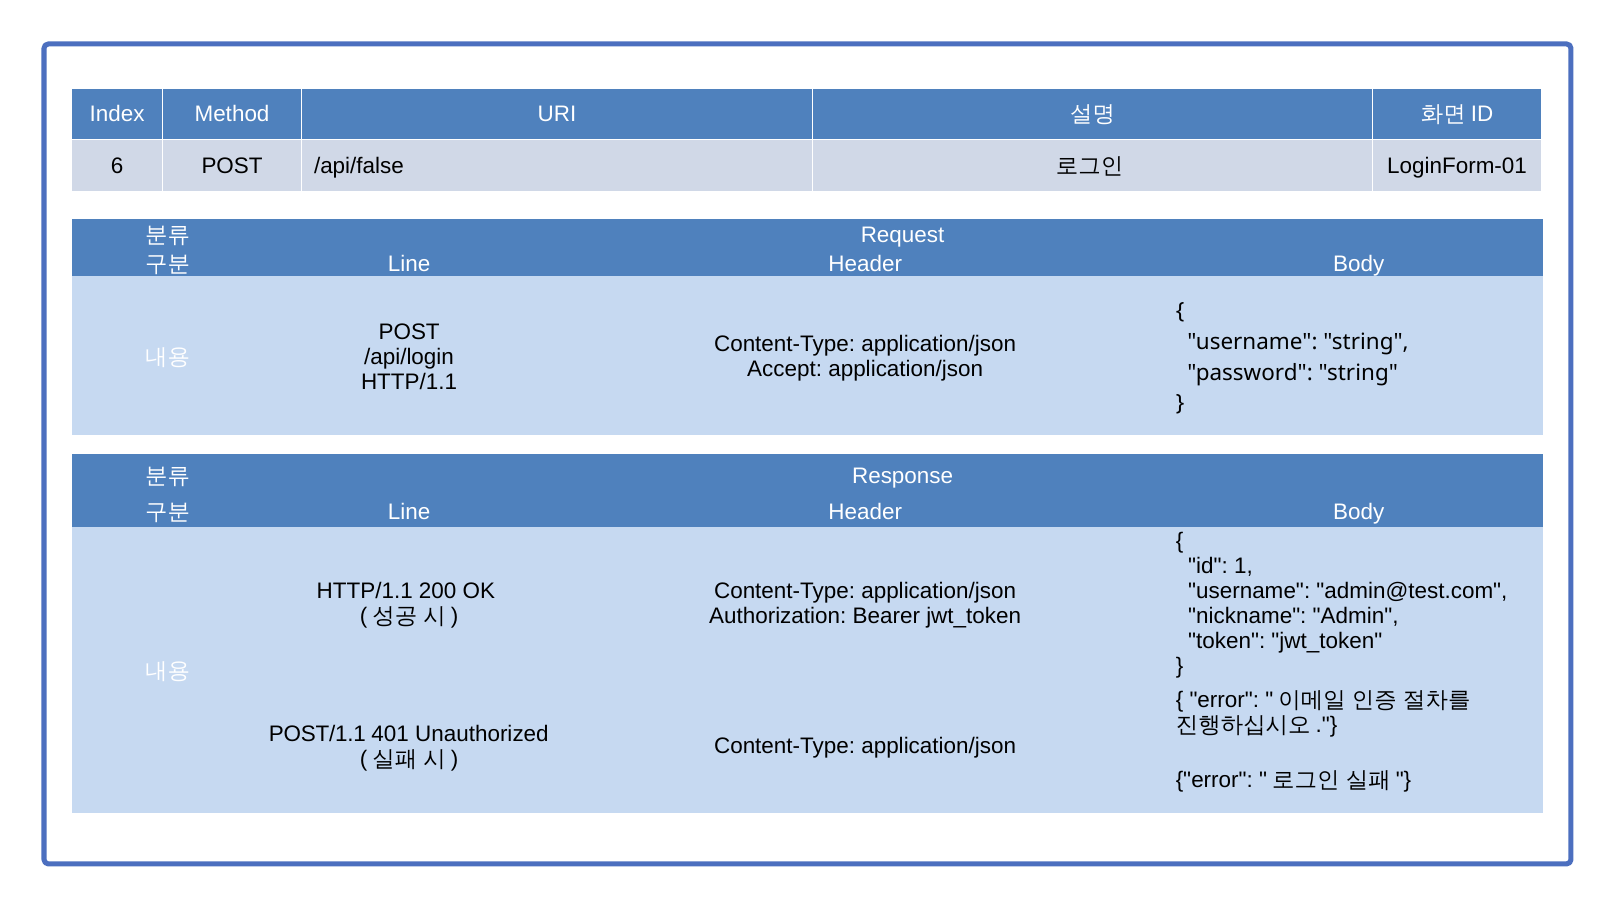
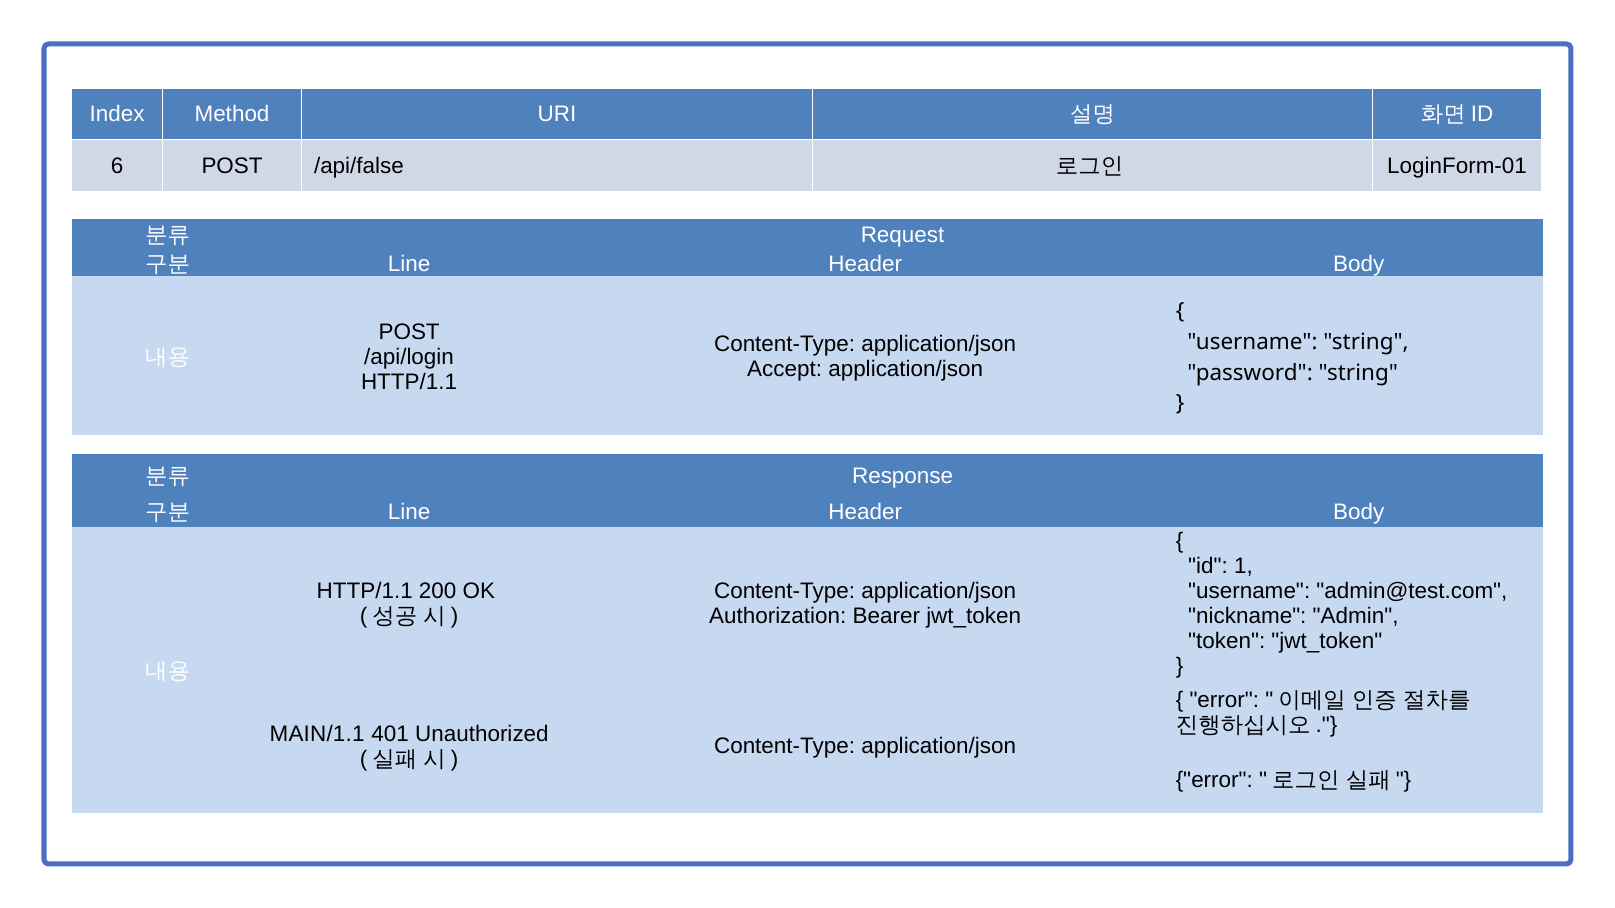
POST/1.1: POST/1.1 -> MAIN/1.1 (317, 734)
